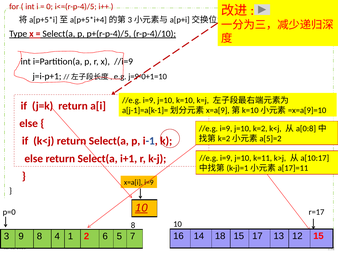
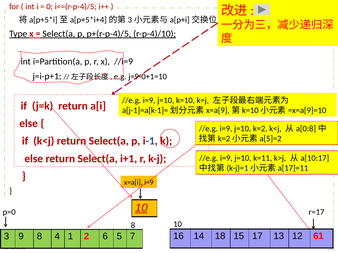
12 15: 15 -> 61 (318, 237)
